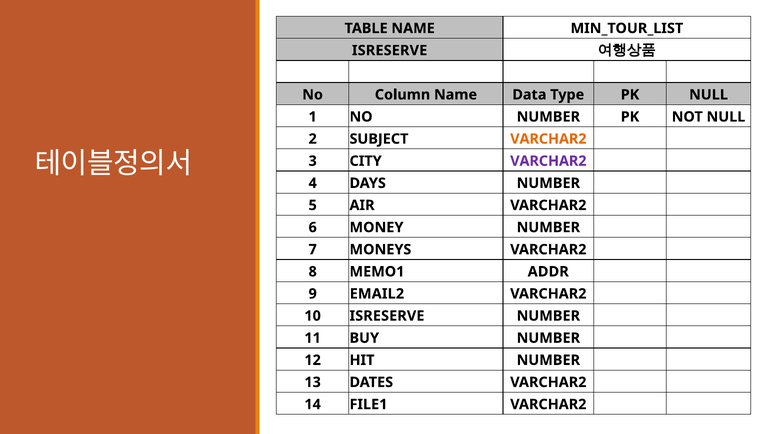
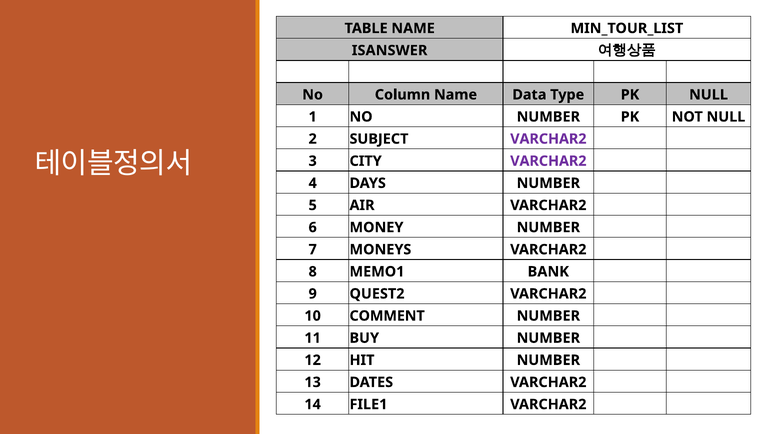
ISRESERVE: ISRESERVE -> ISANSWER (390, 50)
VARCHAR2 colour: orange -> purple (548, 139)
ADDR: ADDR -> BANK (548, 271)
EMAIL2: EMAIL2 -> QUEST2 (377, 294)
10 ISRESERVE: ISRESERVE -> COMMENT (387, 316)
